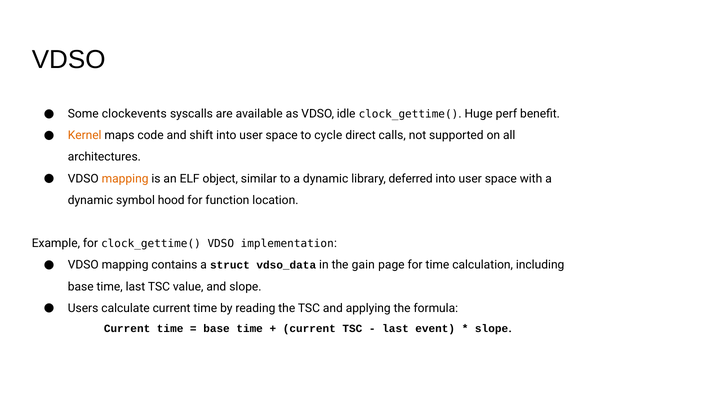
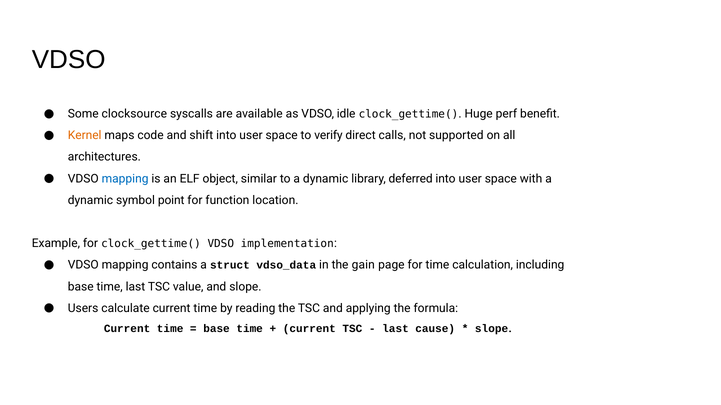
clockevents: clockevents -> clocksource (134, 114)
cycle: cycle -> verify (328, 136)
mapping colour: orange -> blue (125, 179)
hood: hood -> point (171, 200)
event: event -> cause (435, 329)
